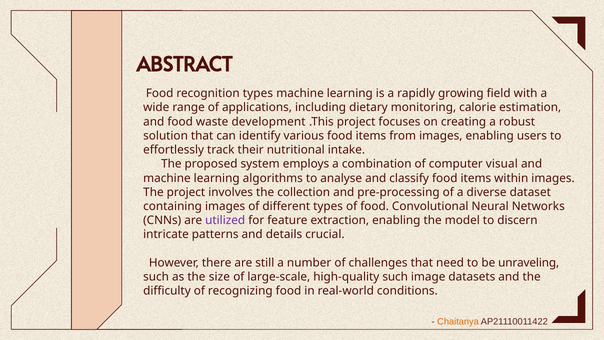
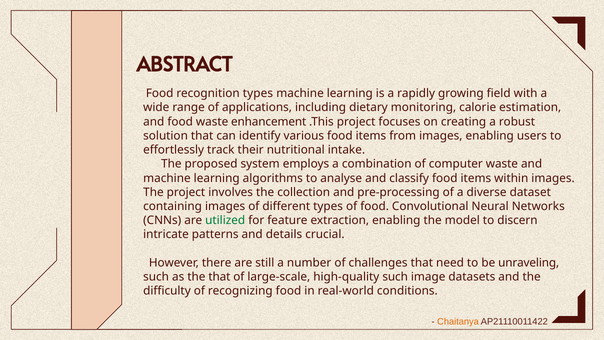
development: development -> enhancement (269, 122)
computer visual: visual -> waste (502, 164)
utilized colour: purple -> green (225, 220)
the size: size -> that (219, 277)
